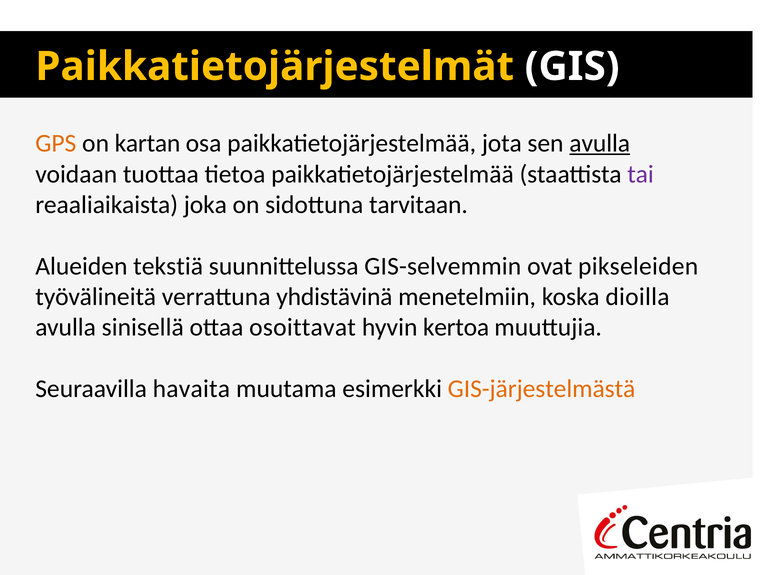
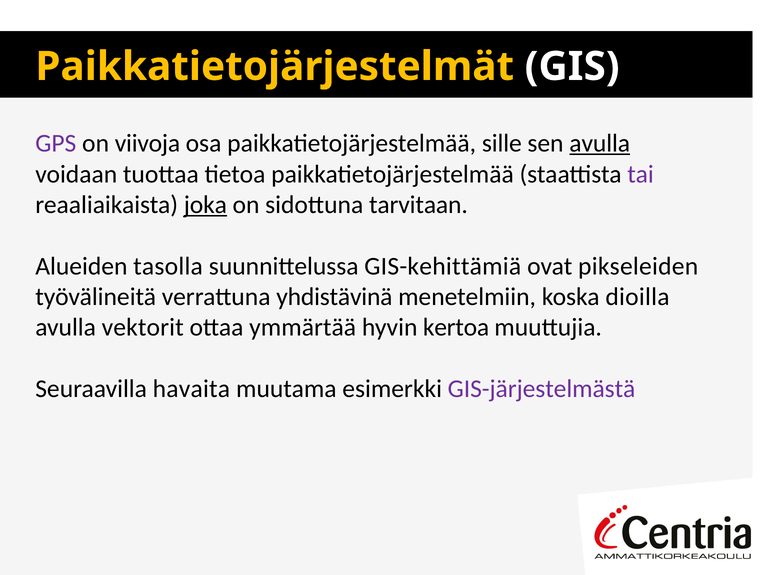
GPS colour: orange -> purple (56, 143)
kartan: kartan -> viivoja (147, 143)
jota: jota -> sille (502, 143)
joka underline: none -> present (205, 205)
tekstiä: tekstiä -> tasolla (168, 266)
GIS-selvemmin: GIS-selvemmin -> GIS-kehittämiä (443, 266)
sinisellä: sinisellä -> vektorit (143, 328)
osoittavat: osoittavat -> ymmärtää (303, 328)
GIS-järjestelmästä colour: orange -> purple (542, 389)
